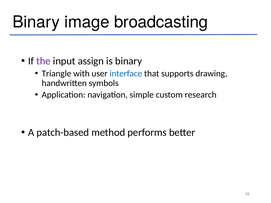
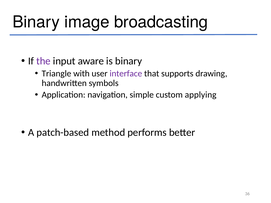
assign: assign -> aware (91, 61)
interface colour: blue -> purple (126, 74)
research: research -> applying (201, 95)
